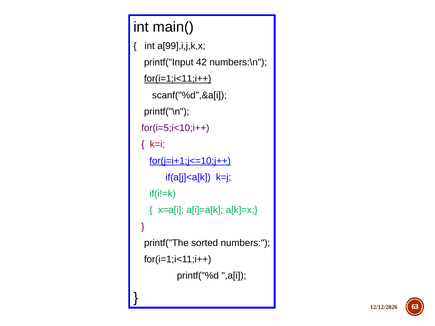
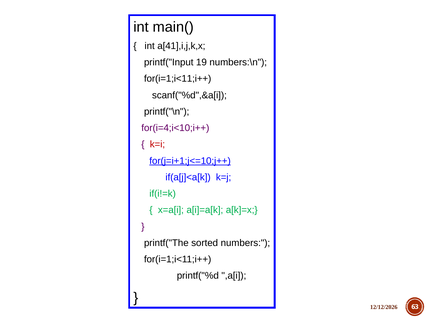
a[99],i,j,k,x: a[99],i,j,k,x -> a[41],i,j,k,x (181, 46)
42: 42 -> 19 (201, 62)
for(i=1;i<11;i++ underline: present -> none (178, 79)
for(i=5;i<10;i++: for(i=5;i<10;i++ -> for(i=4;i<10;i++ (175, 128)
